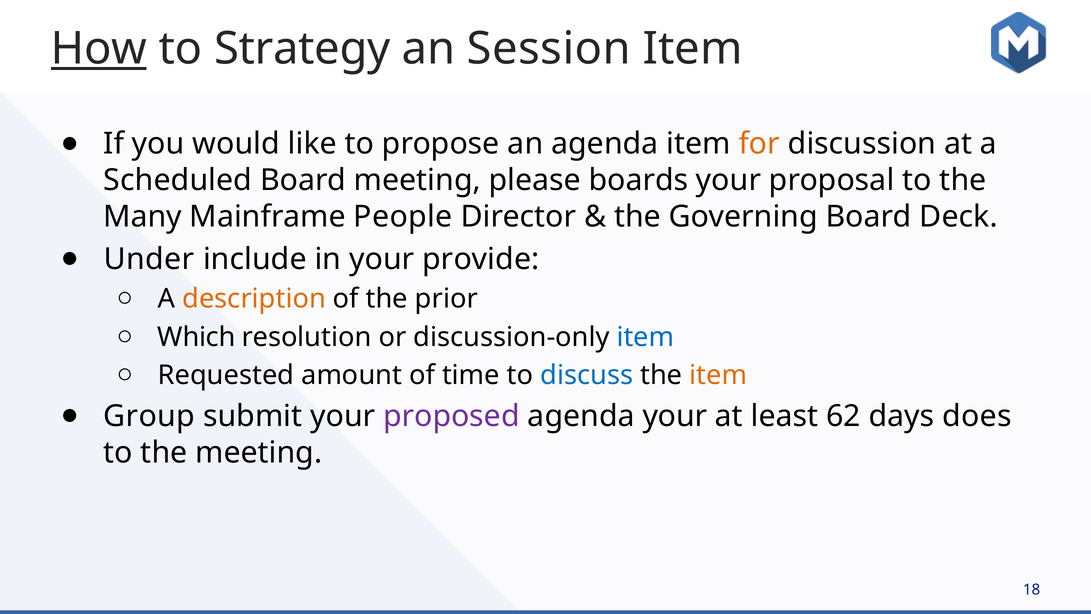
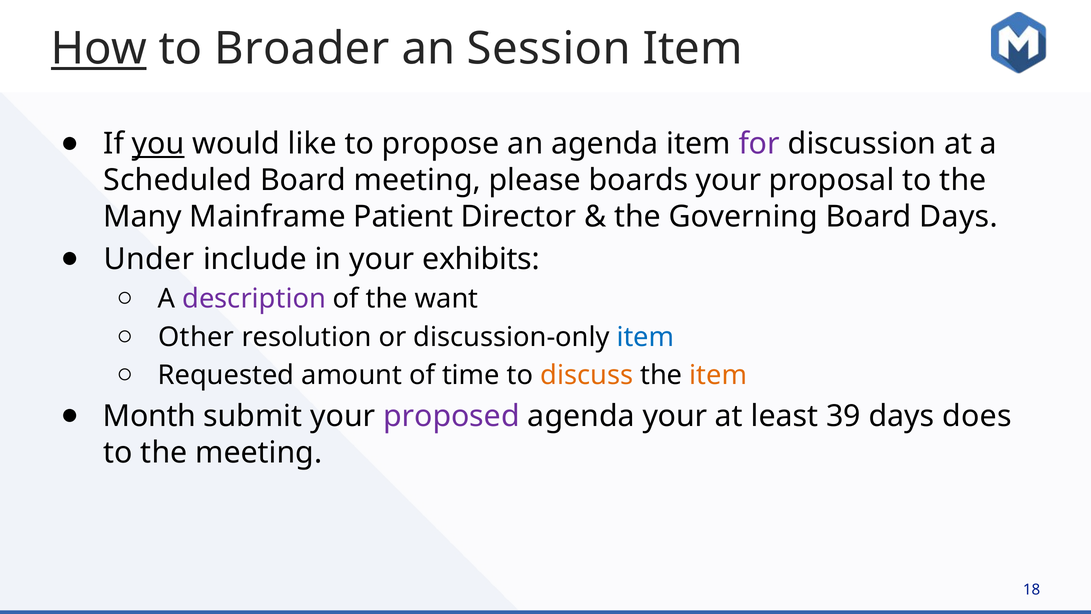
Strategy: Strategy -> Broader (302, 49)
you underline: none -> present (158, 144)
for colour: orange -> purple (759, 144)
People: People -> Patient (403, 217)
Board Deck: Deck -> Days (959, 217)
provide: provide -> exhibits (481, 259)
description colour: orange -> purple (254, 299)
prior: prior -> want (447, 299)
Which: Which -> Other (196, 337)
discuss colour: blue -> orange (587, 375)
Group: Group -> Month (149, 416)
62: 62 -> 39 (844, 416)
